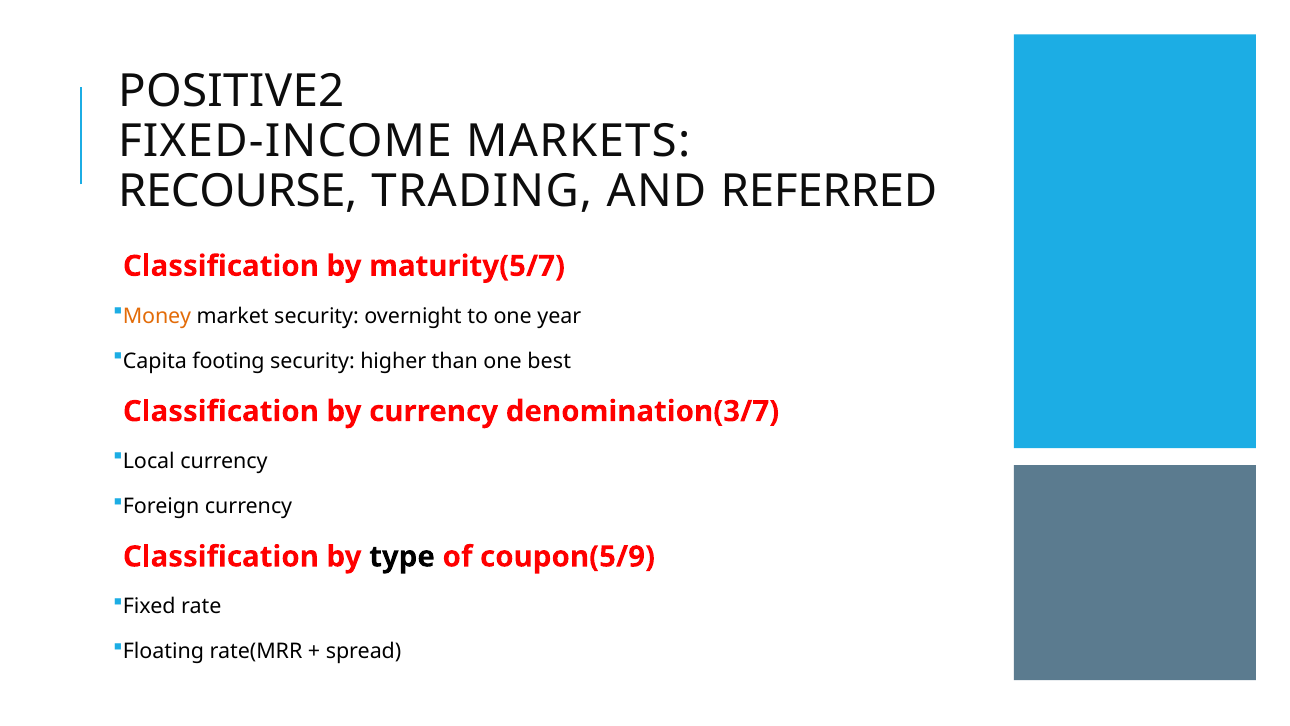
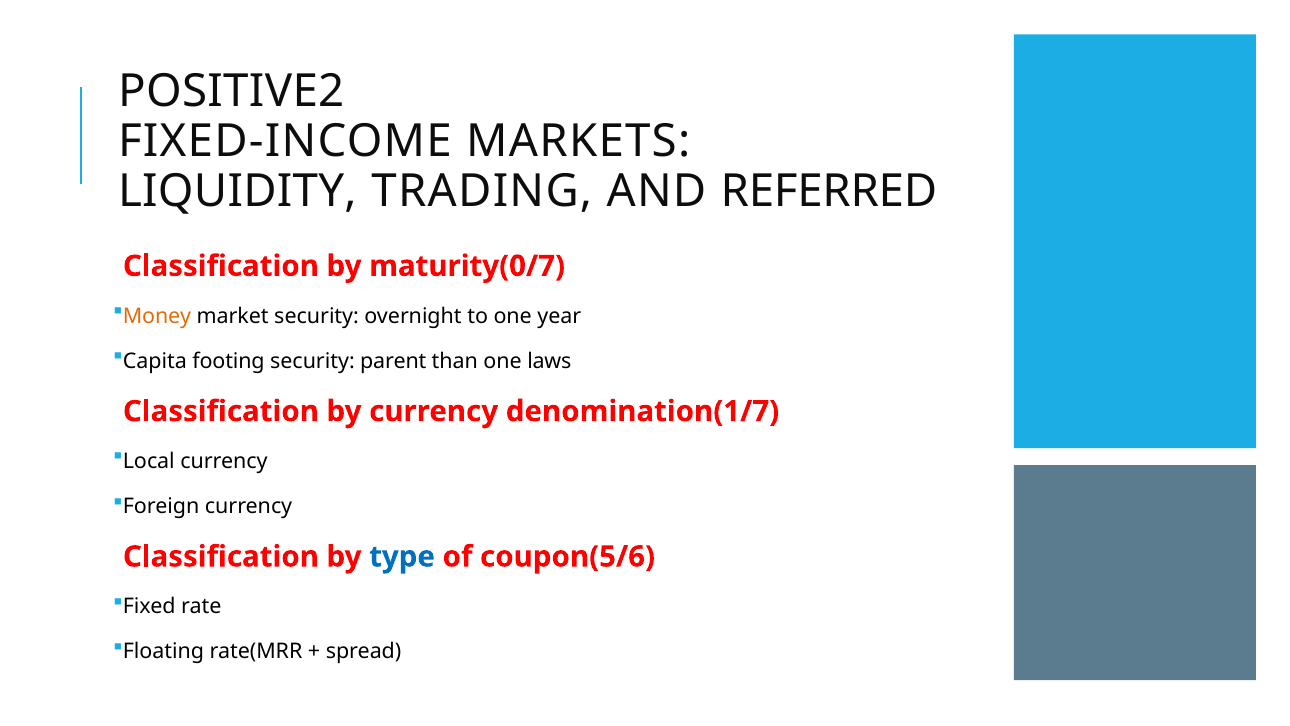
RECOURSE: RECOURSE -> LIQUIDITY (237, 191)
maturity(5/7: maturity(5/7 -> maturity(0/7 (467, 266)
higher: higher -> parent (393, 361)
best: best -> laws (549, 361)
denomination(3/7: denomination(3/7 -> denomination(1/7 (642, 411)
type colour: black -> blue (402, 556)
coupon(5/9: coupon(5/9 -> coupon(5/6 (568, 556)
